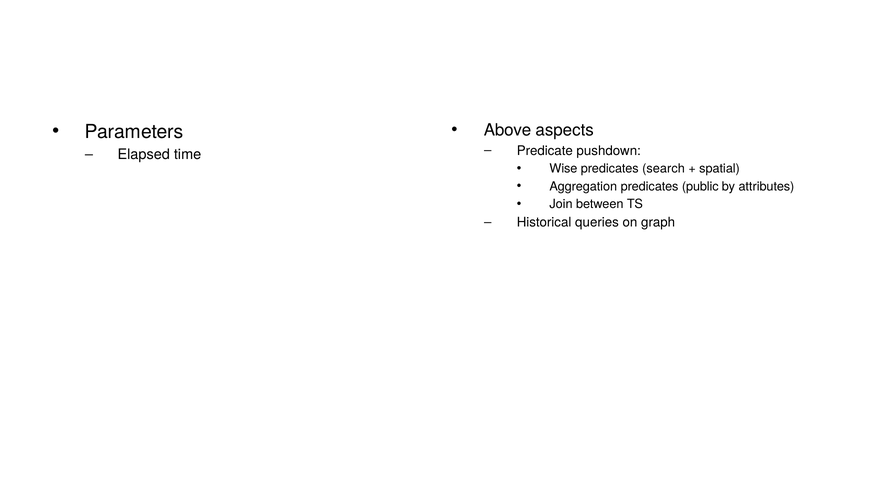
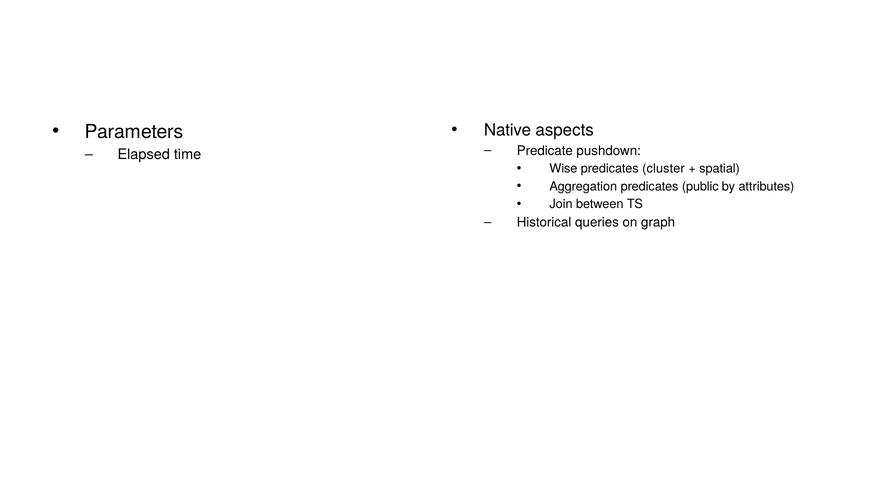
Above: Above -> Native (508, 130)
search: search -> cluster (663, 169)
